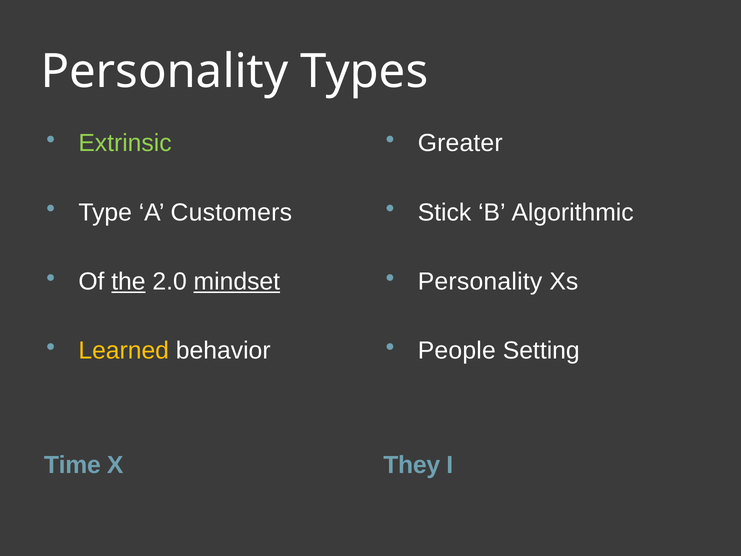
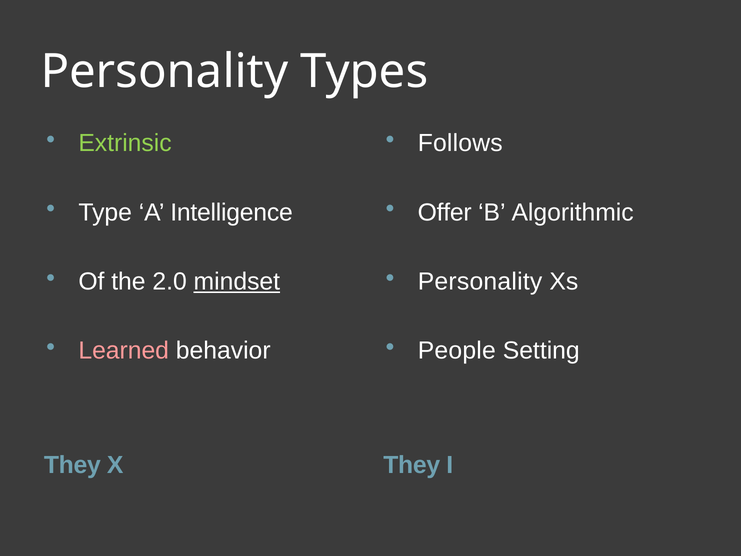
Greater: Greater -> Follows (460, 143)
Customers: Customers -> Intelligence (232, 212)
Stick: Stick -> Offer (445, 212)
the underline: present -> none (128, 281)
Learned colour: yellow -> pink (124, 351)
Time: Time -> They (72, 465)
